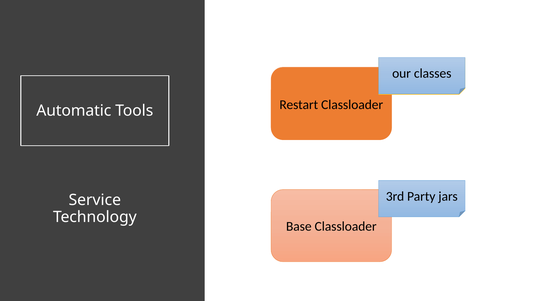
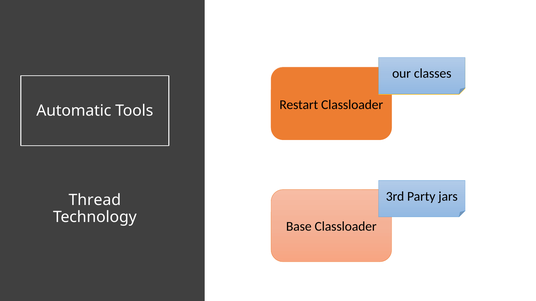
Service: Service -> Thread (95, 200)
